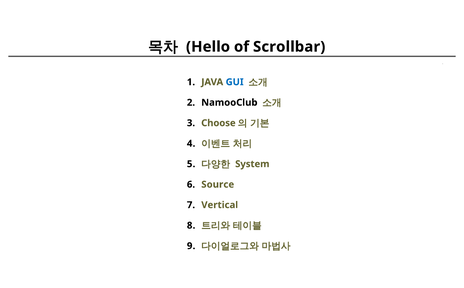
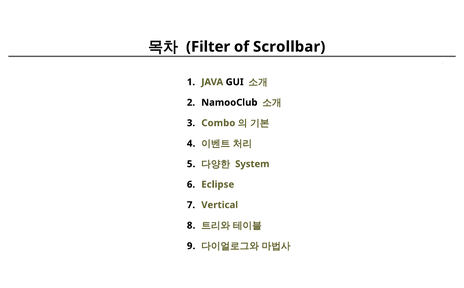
Hello: Hello -> Filter (208, 47)
GUI colour: blue -> black (235, 82)
Choose: Choose -> Combo (218, 123)
Source: Source -> Eclipse (218, 184)
